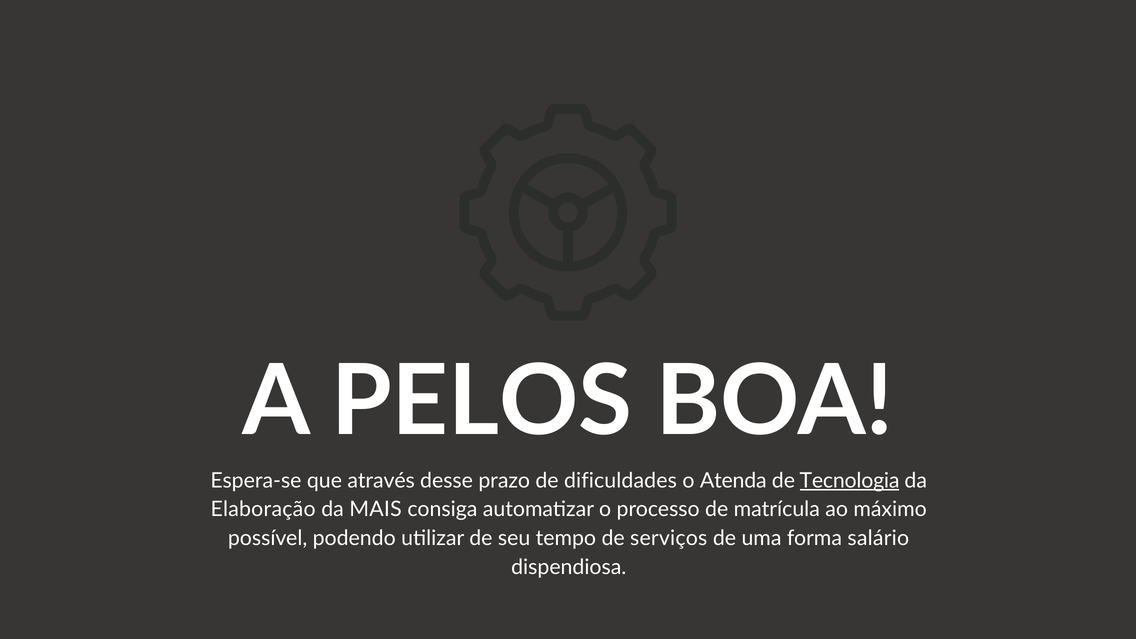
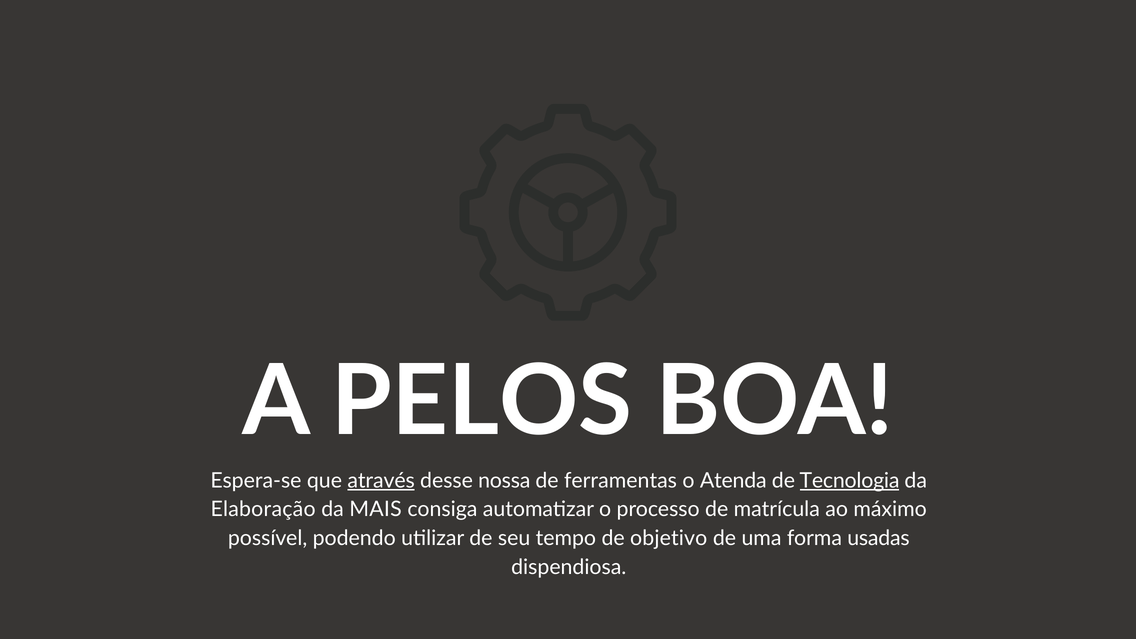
através underline: none -> present (381, 481)
prazo: prazo -> nossa (504, 481)
dificuldades: dificuldades -> ferramentas (620, 481)
serviços: serviços -> objetivo (669, 538)
salário: salário -> usadas (879, 538)
